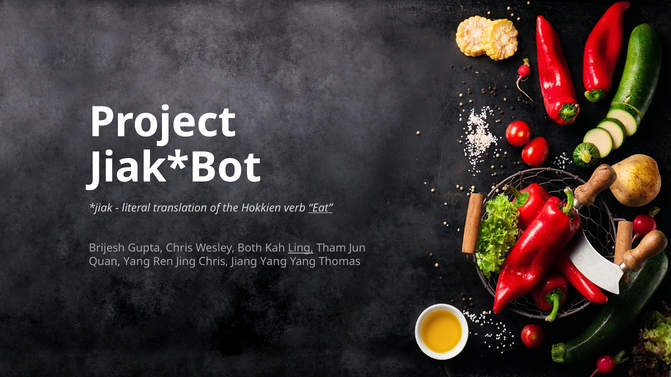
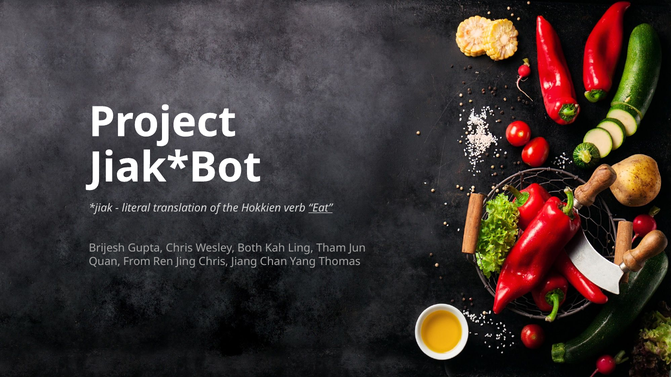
Ling underline: present -> none (301, 248)
Quan Yang: Yang -> From (137, 262)
Jiang Yang: Yang -> Chan (274, 262)
